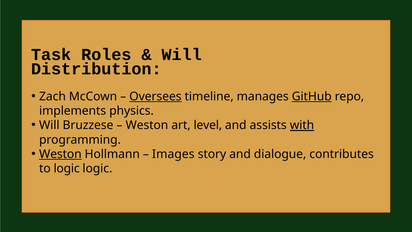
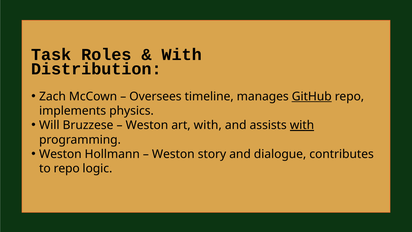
Will: Will -> With (182, 55)
Oversees underline: present -> none (155, 96)
art level: level -> with (208, 125)
Weston underline: present -> none (60, 154)
Images: Images -> Weston (173, 154)
to logic: logic -> repo (67, 168)
